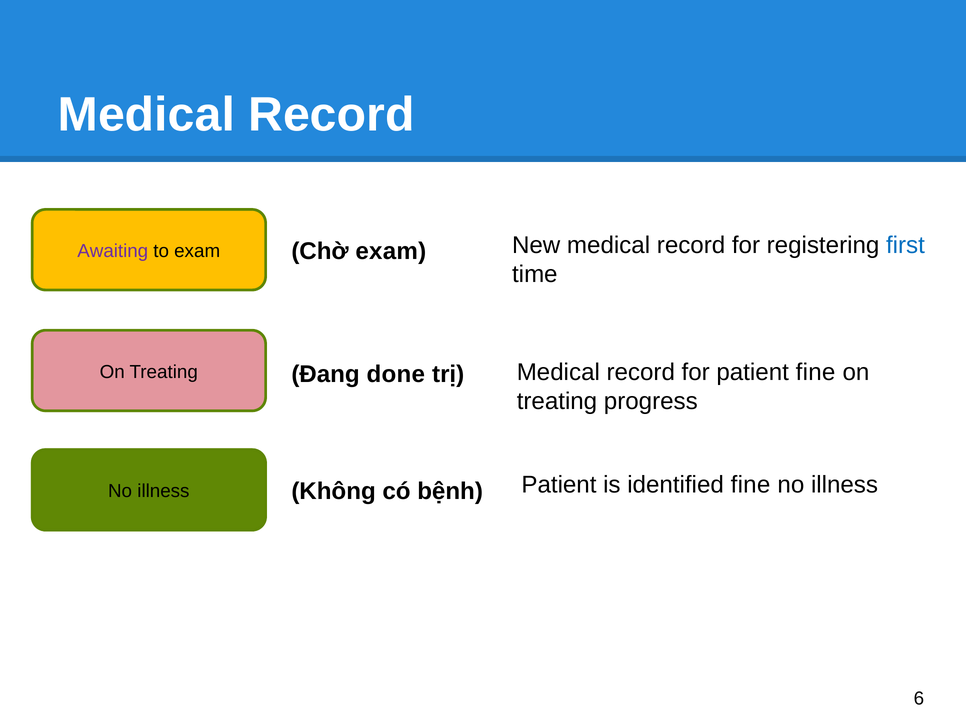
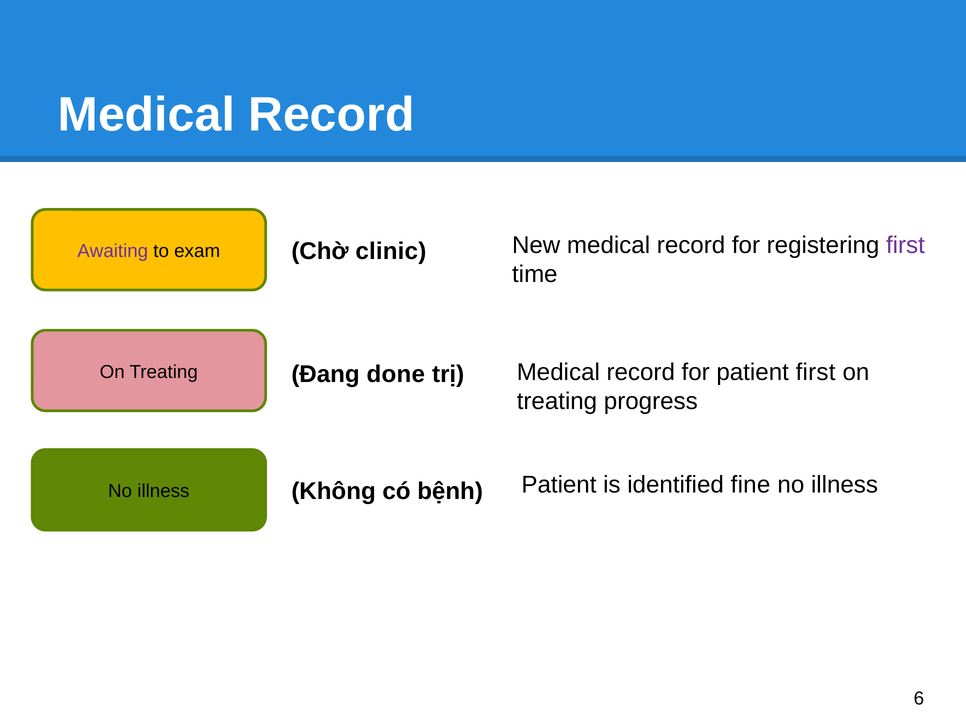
Chờ exam: exam -> clinic (391, 251)
first colour: blue -> purple (905, 245)
patient fine: fine -> first (816, 372)
